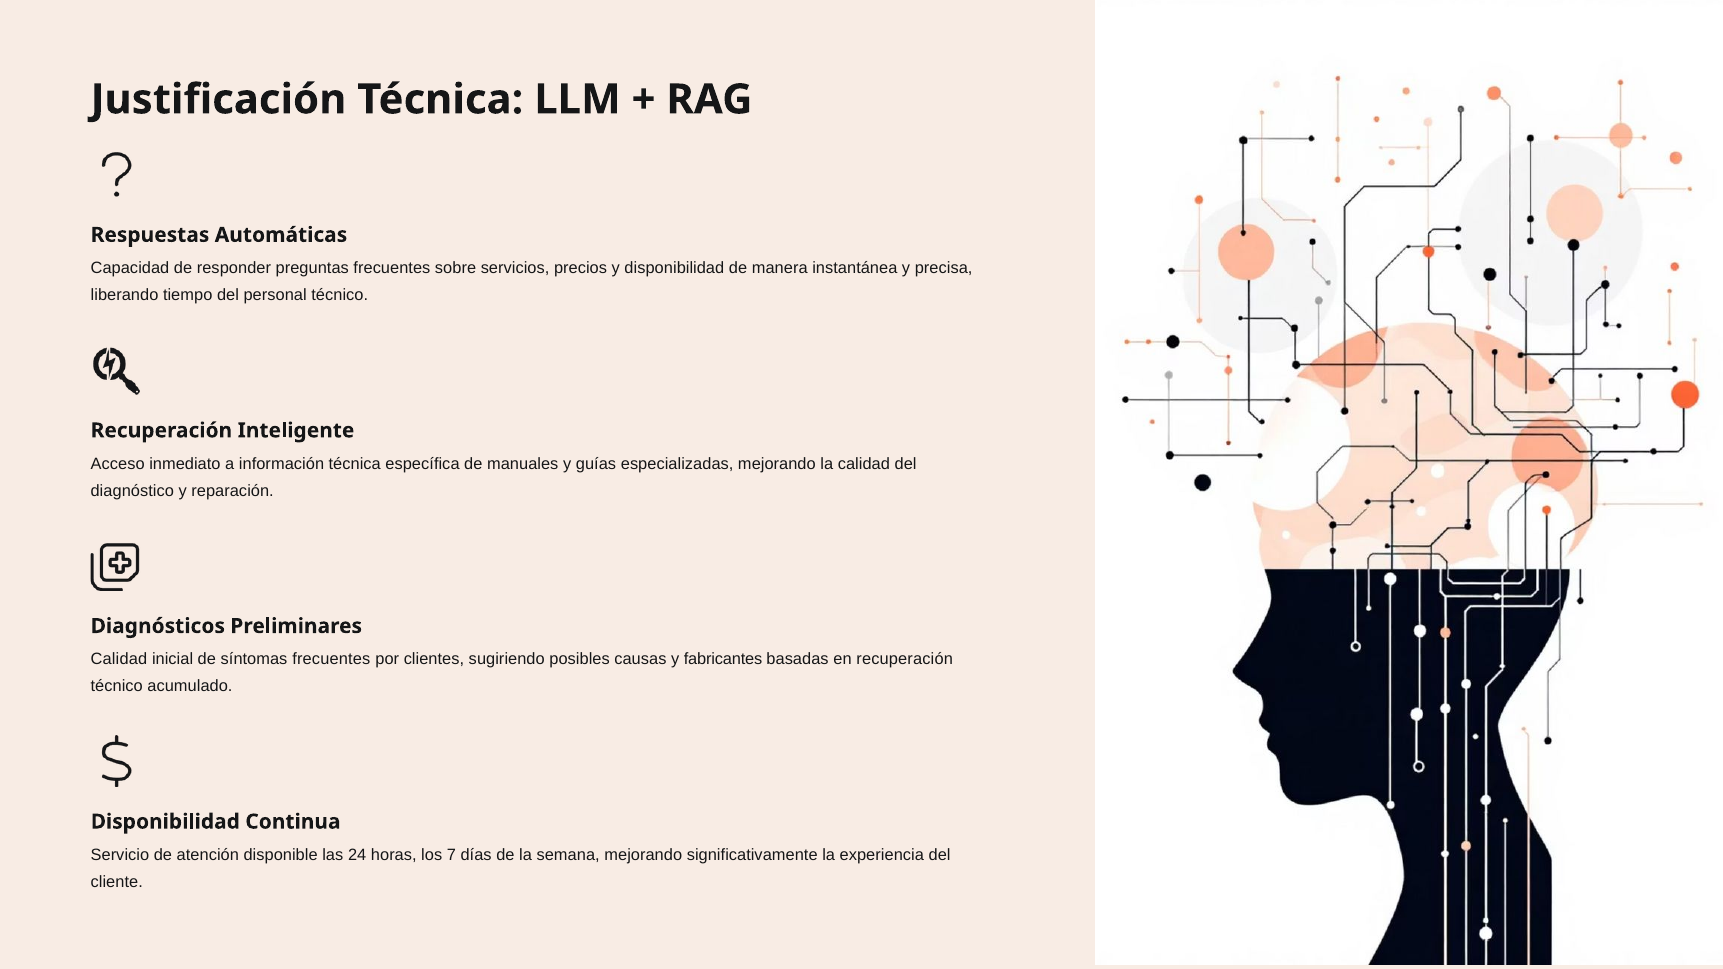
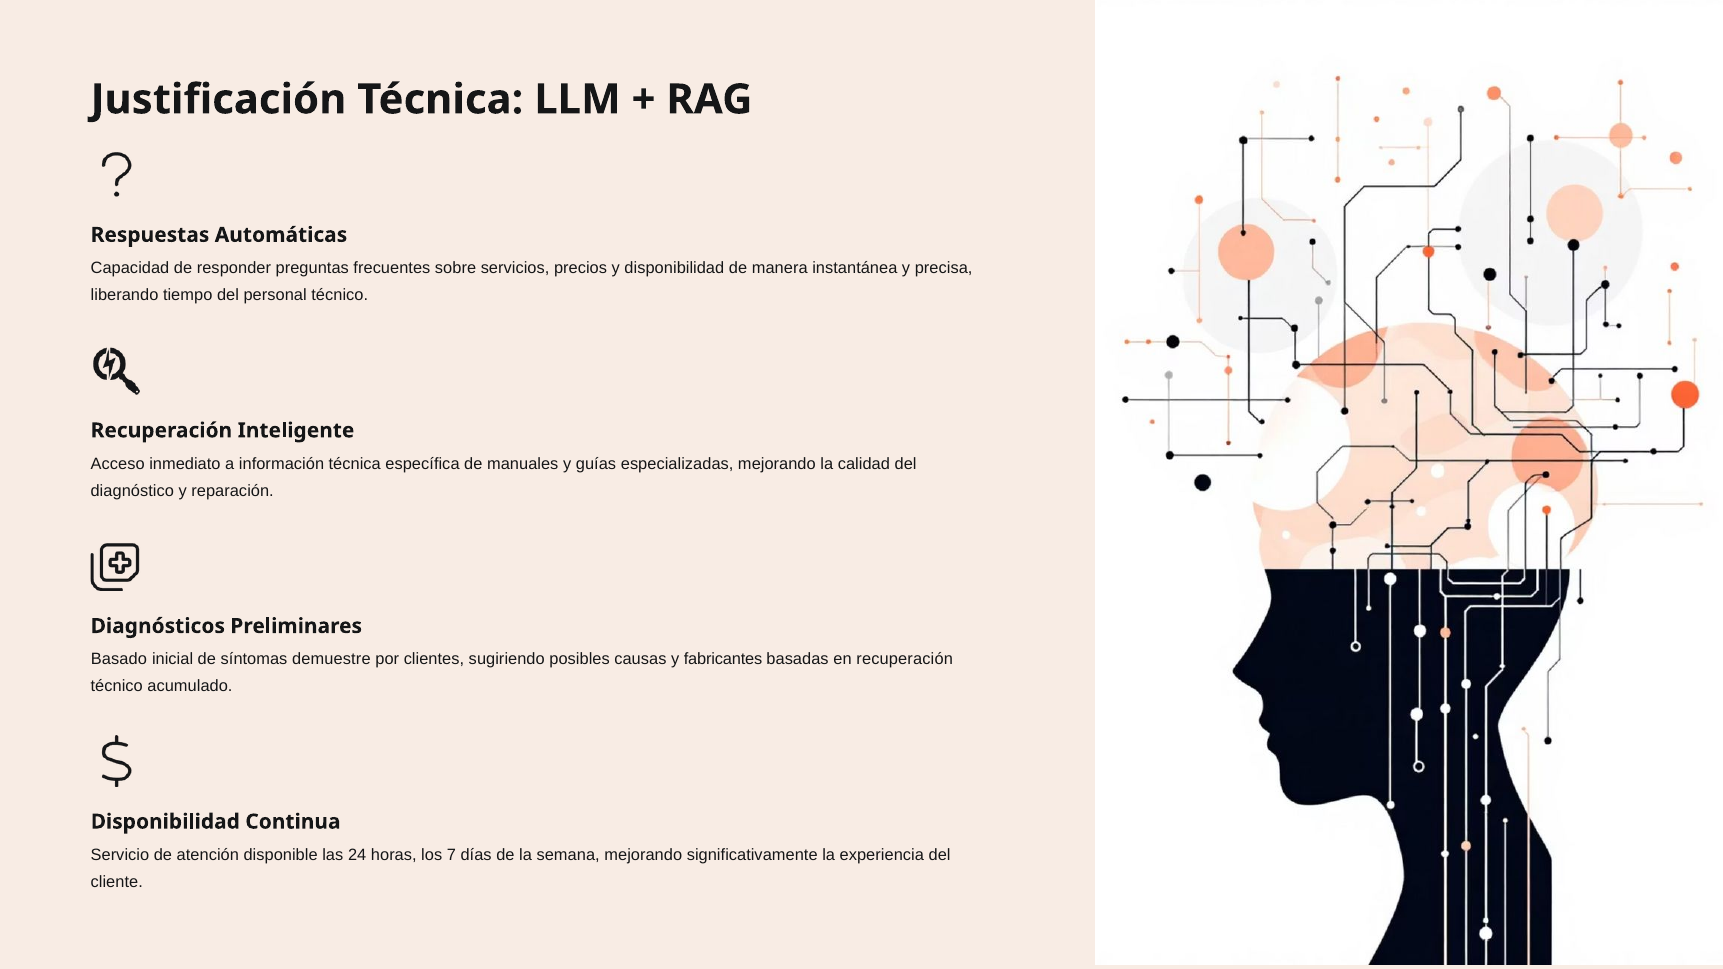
Calidad: Calidad -> Basado (119, 659)
síntomas frecuentes: frecuentes -> demuestre (331, 659)
